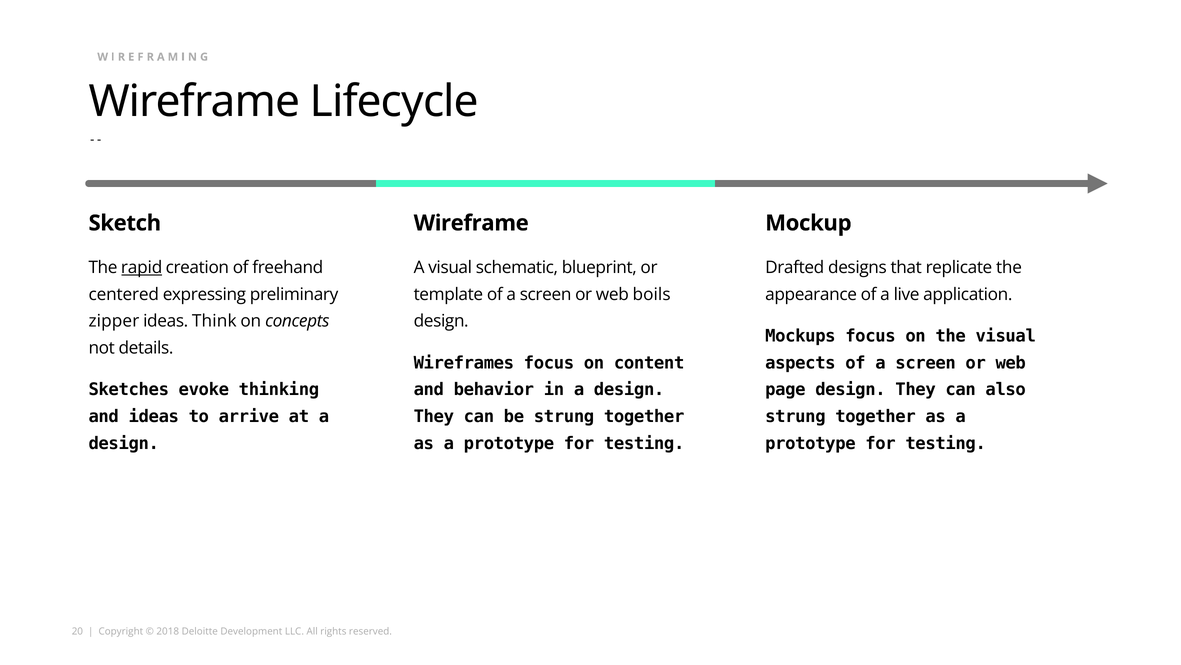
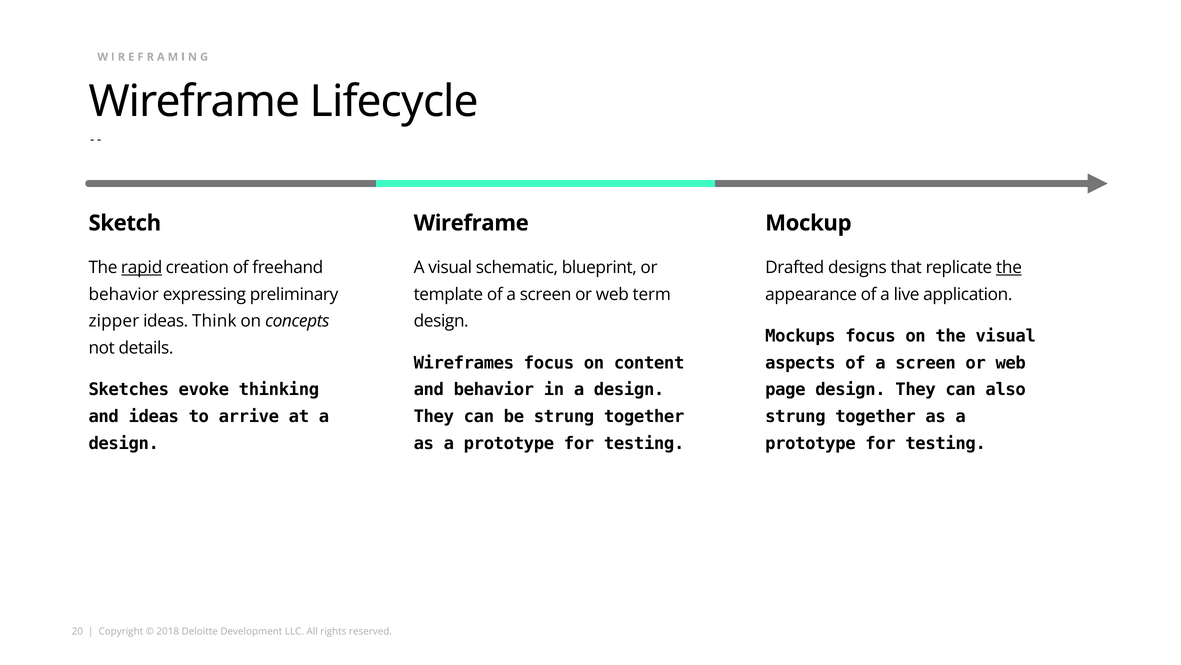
the underline: none -> present (1009, 267)
centered: centered -> behavior (124, 294)
boils: boils -> term (652, 294)
